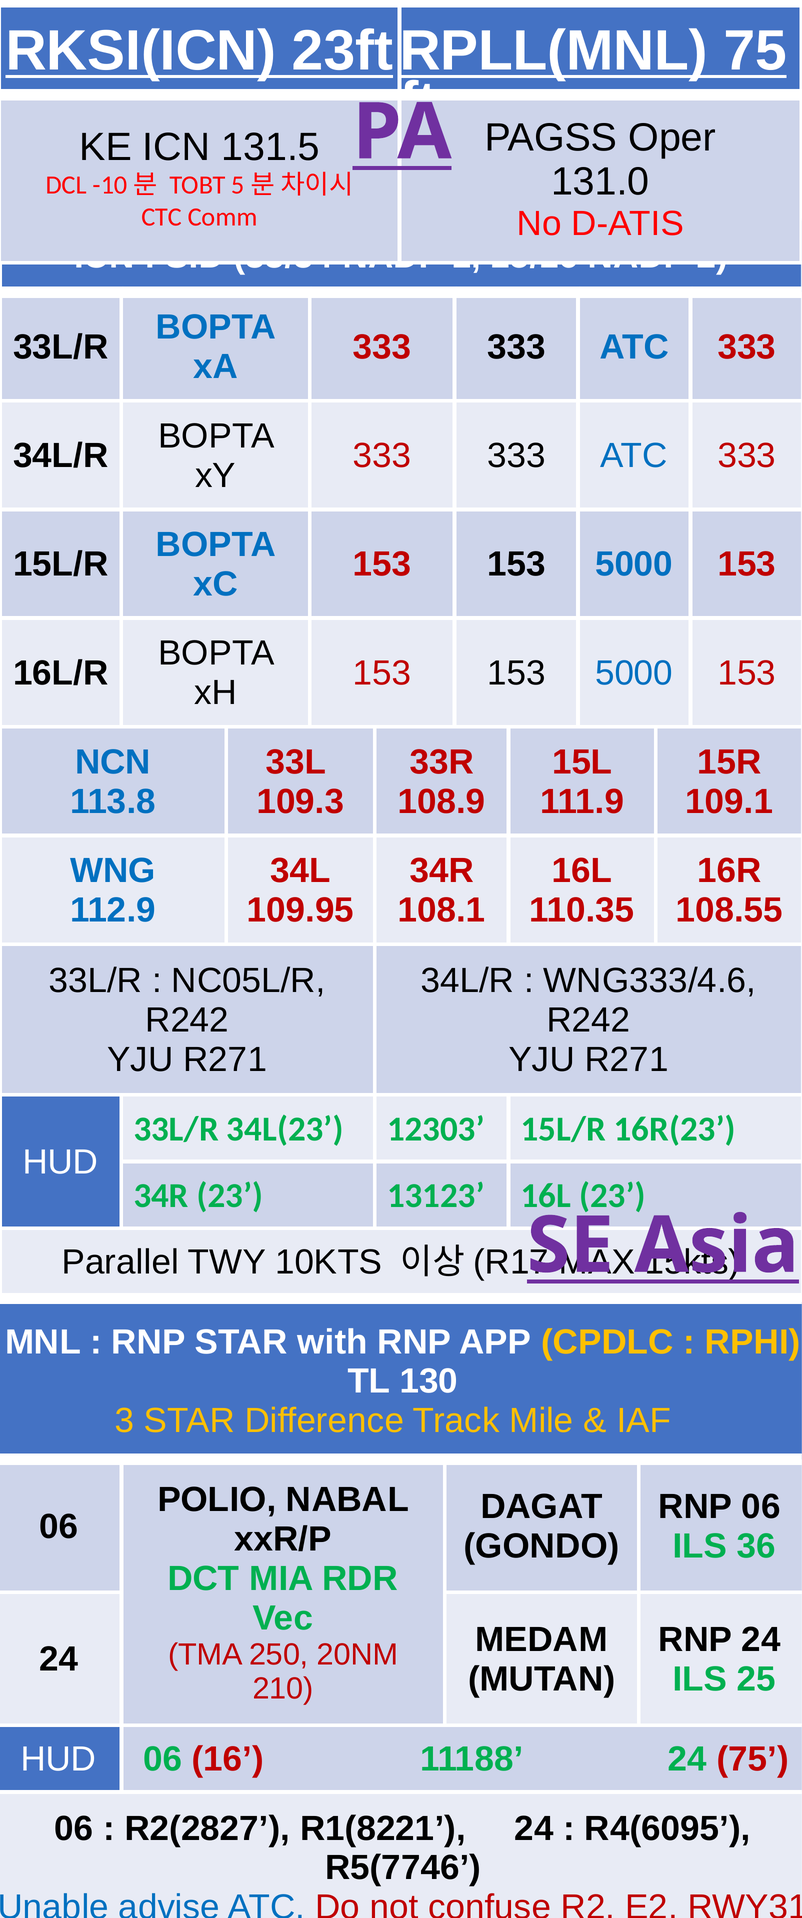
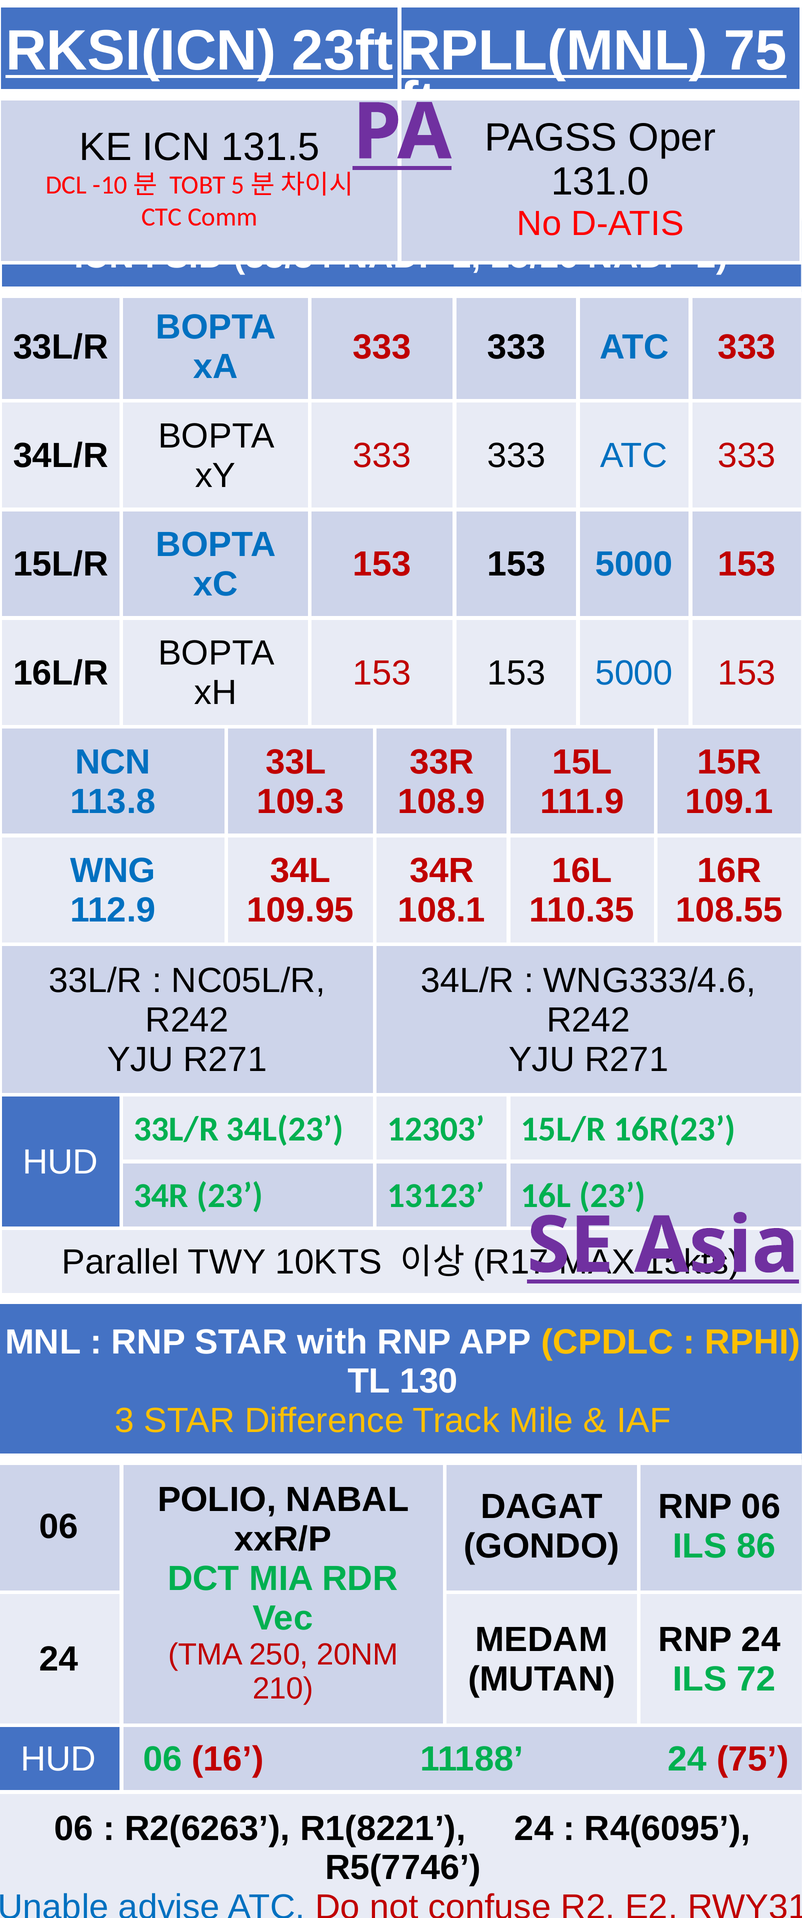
36: 36 -> 86 (756, 1547)
25: 25 -> 72 (756, 1680)
R2(2827: R2(2827 -> R2(6263 (207, 1829)
